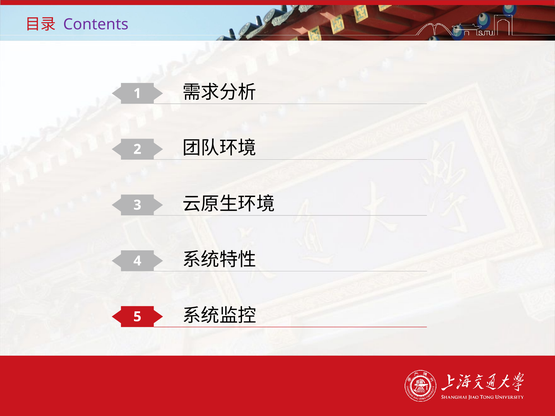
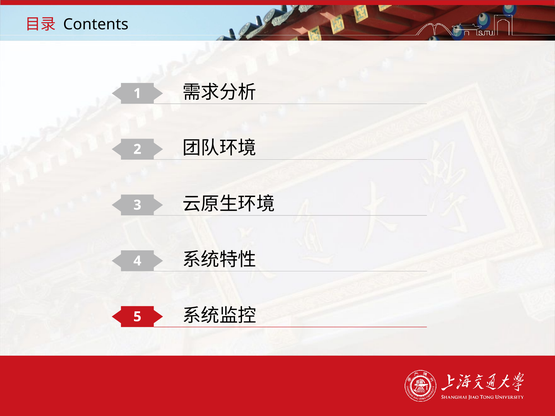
Contents colour: purple -> black (96, 24)
